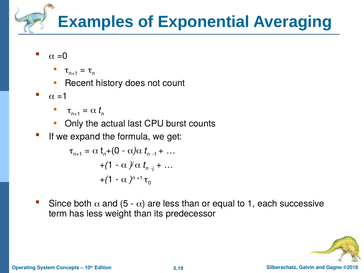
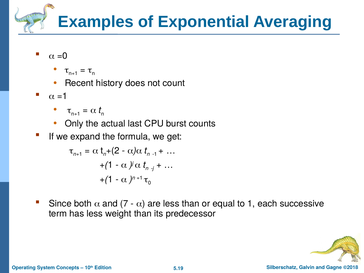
+(0: +(0 -> +(2 (113, 151)
5: 5 -> 7 (124, 204)
